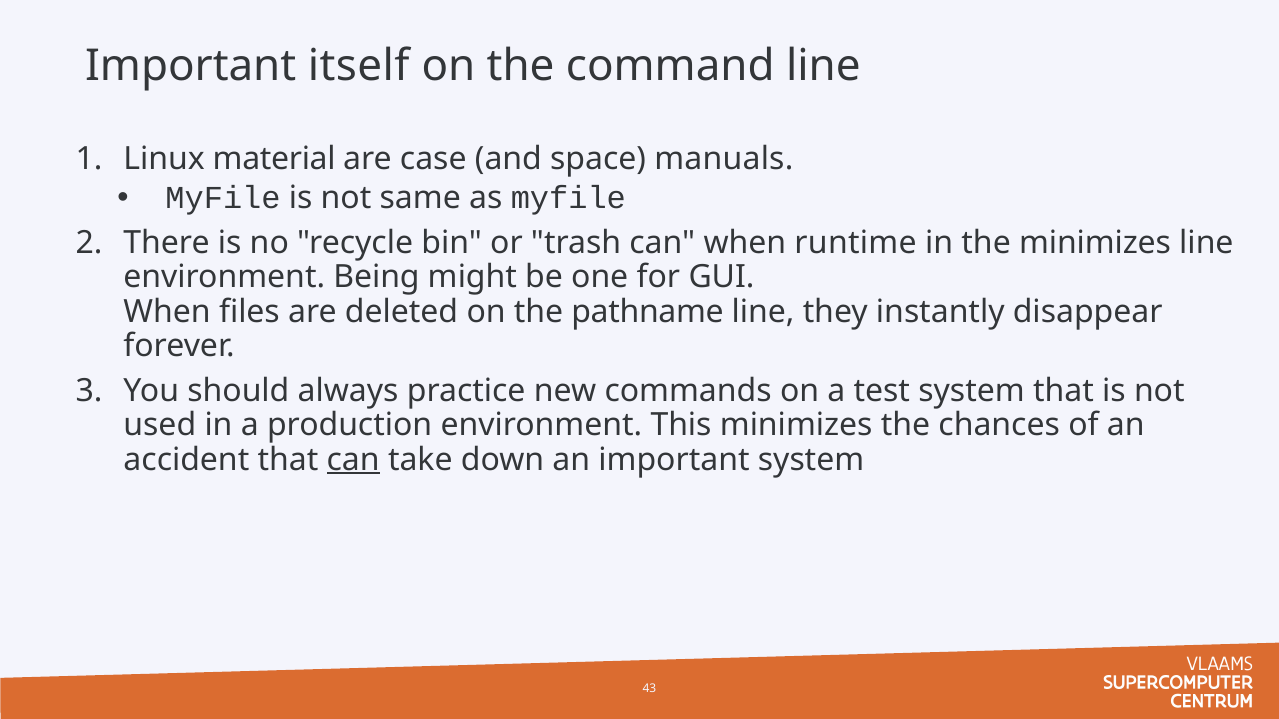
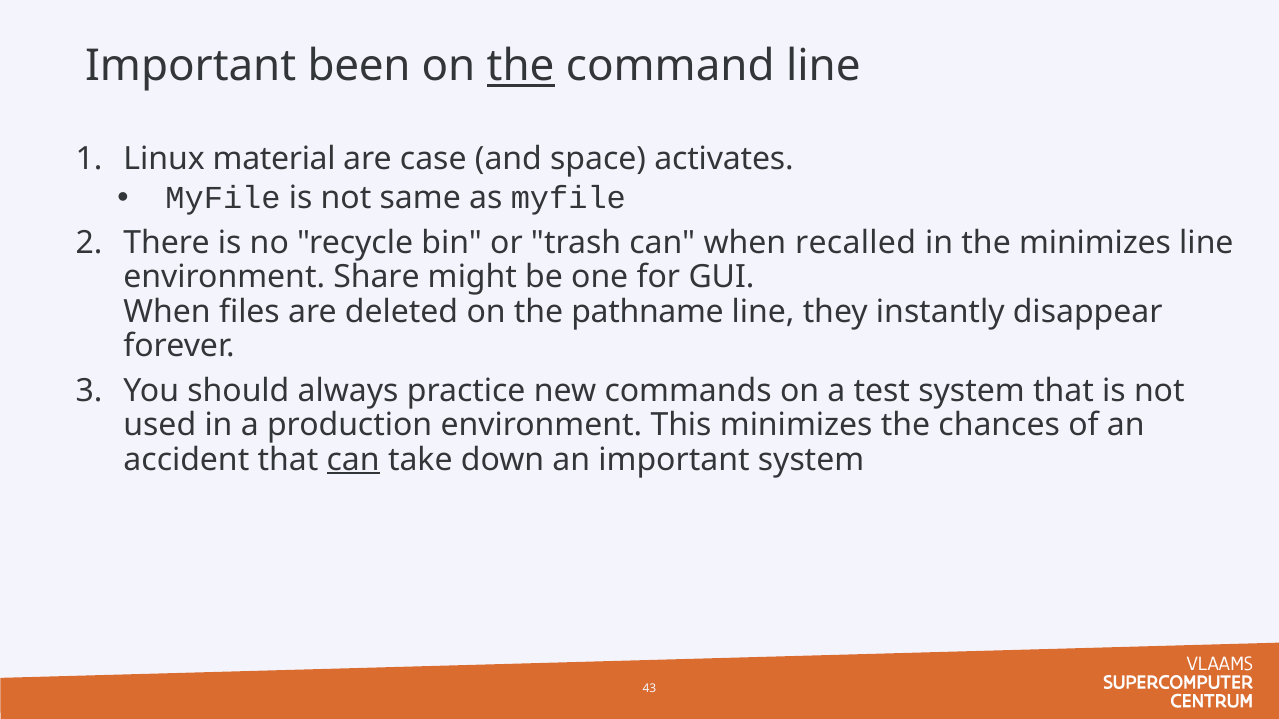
itself: itself -> been (359, 66)
the underline: none -> present (521, 66)
manuals: manuals -> activates (724, 159)
runtime: runtime -> recalled (856, 243)
Being: Being -> Share (377, 277)
